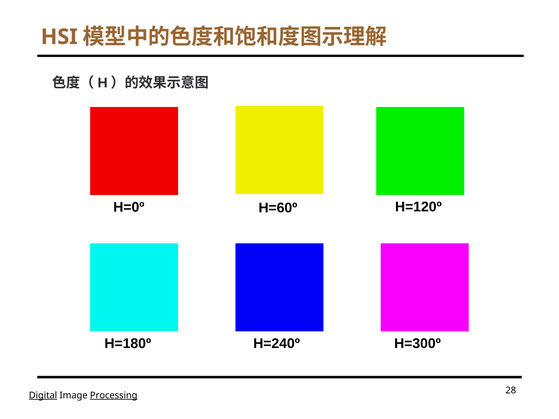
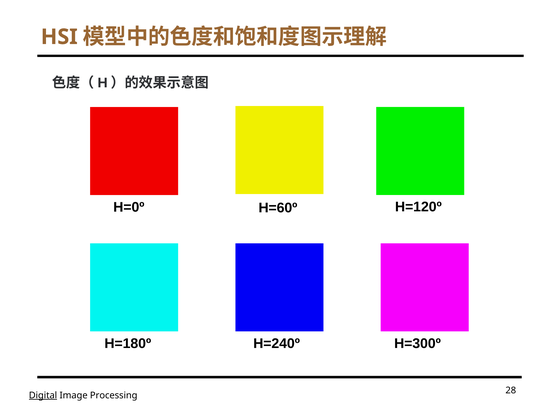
Processing underline: present -> none (114, 396)
